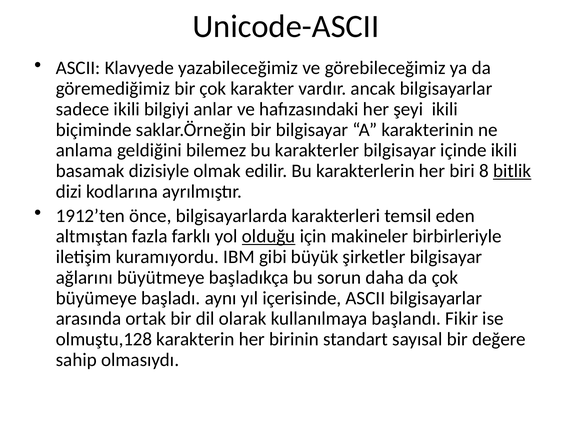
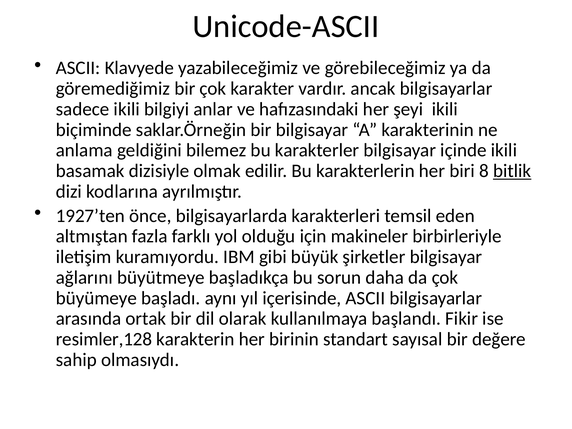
1912’ten: 1912’ten -> 1927’ten (90, 216)
olduğu underline: present -> none (269, 236)
olmuştu,128: olmuştu,128 -> resimler,128 (104, 339)
